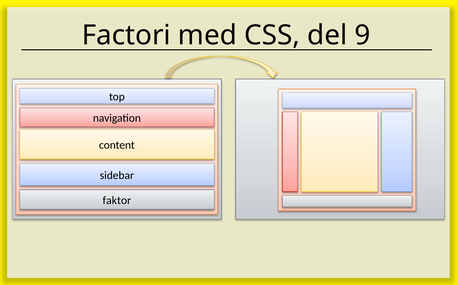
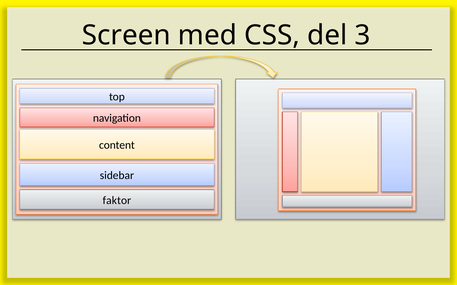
Factori: Factori -> Screen (126, 35)
9: 9 -> 3 (363, 35)
